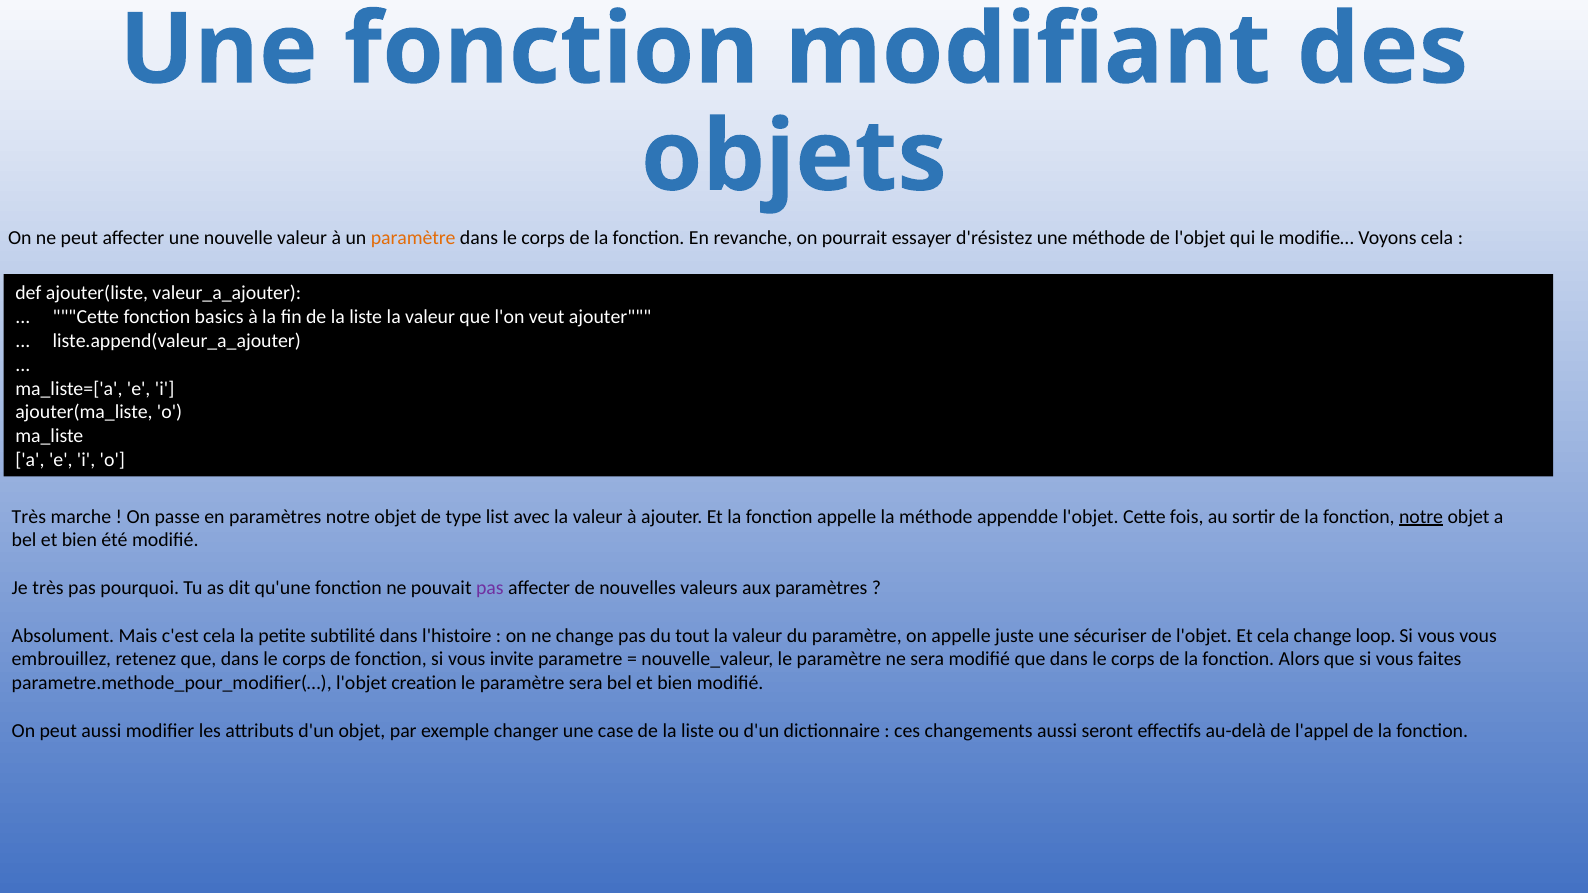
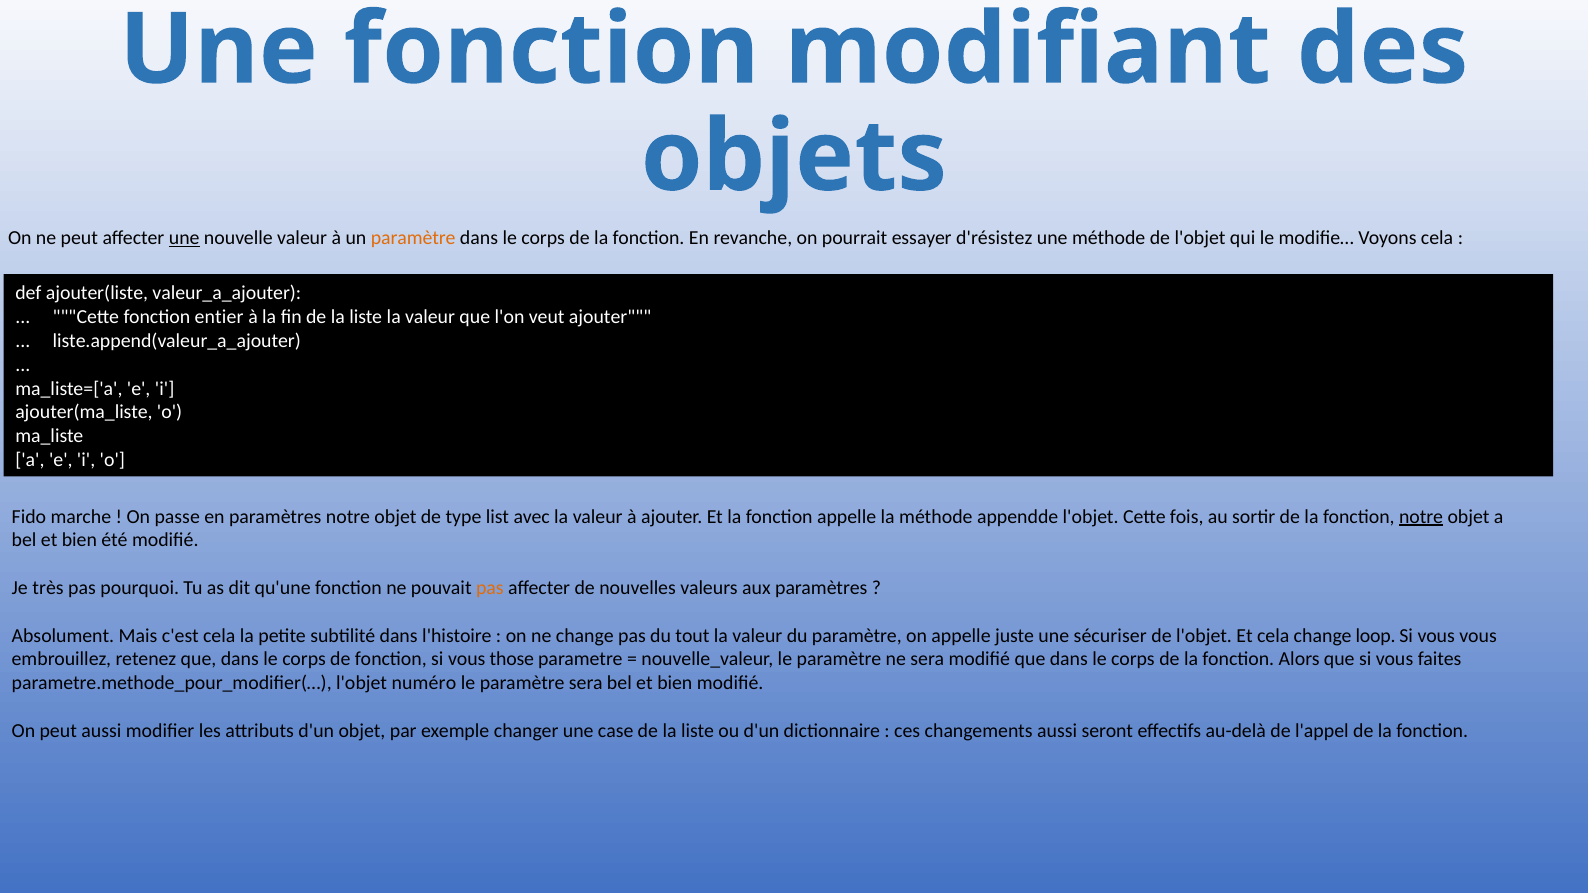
une underline: none -> present (184, 238)
basics: basics -> entier (219, 317)
Très: Très -> Fido (29, 517)
pas colour: purple -> orange (490, 588)
invite: invite -> those (512, 660)
creation: creation -> numéro (424, 683)
